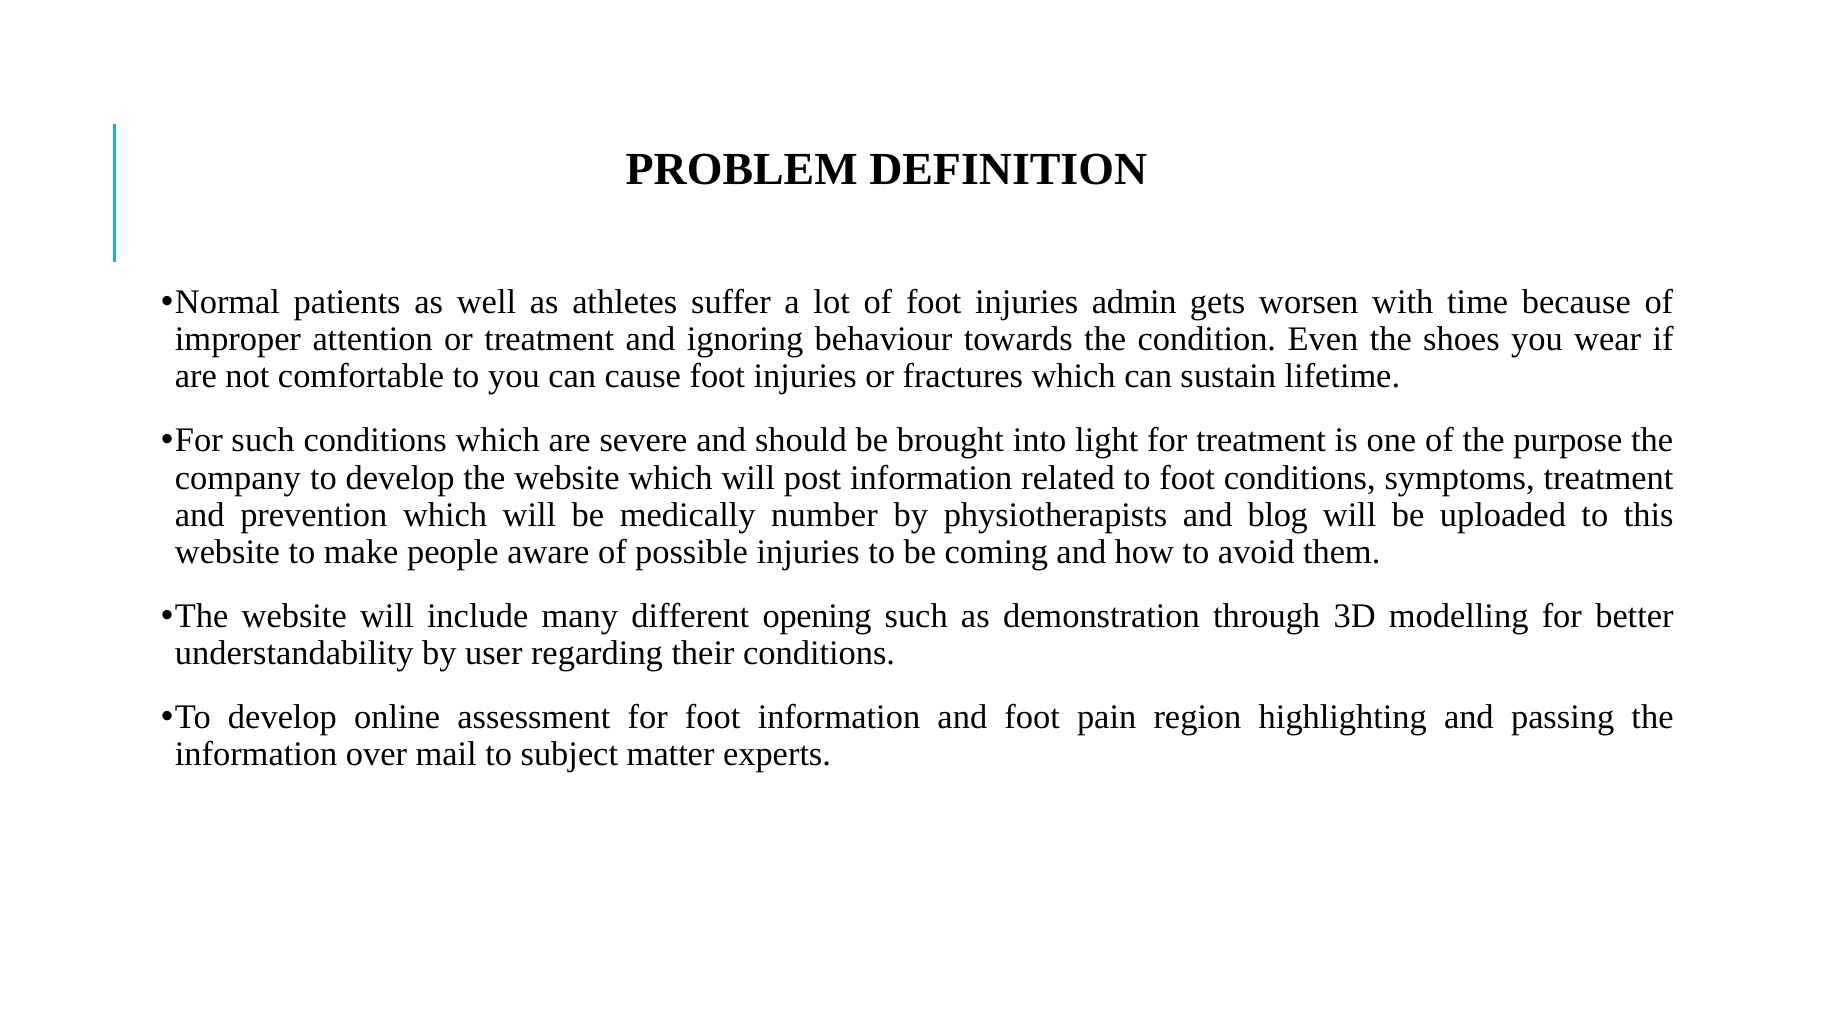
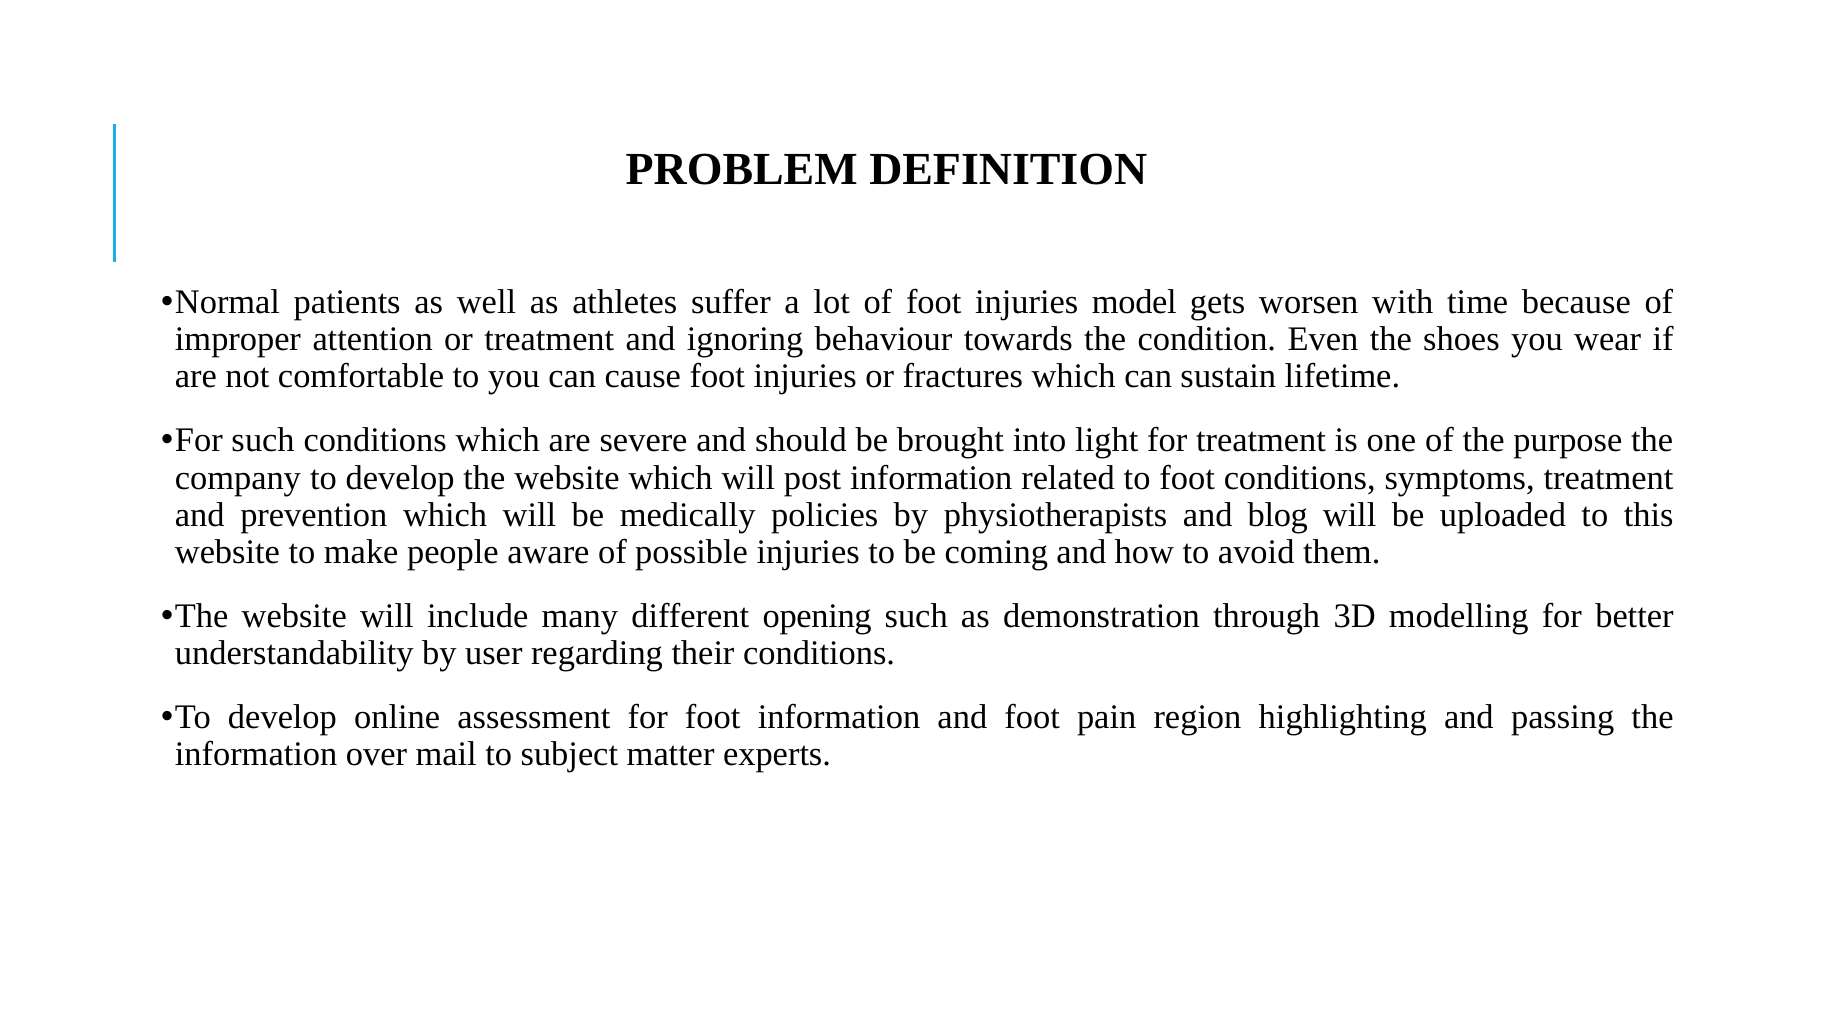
admin: admin -> model (1134, 302)
number: number -> policies (825, 515)
